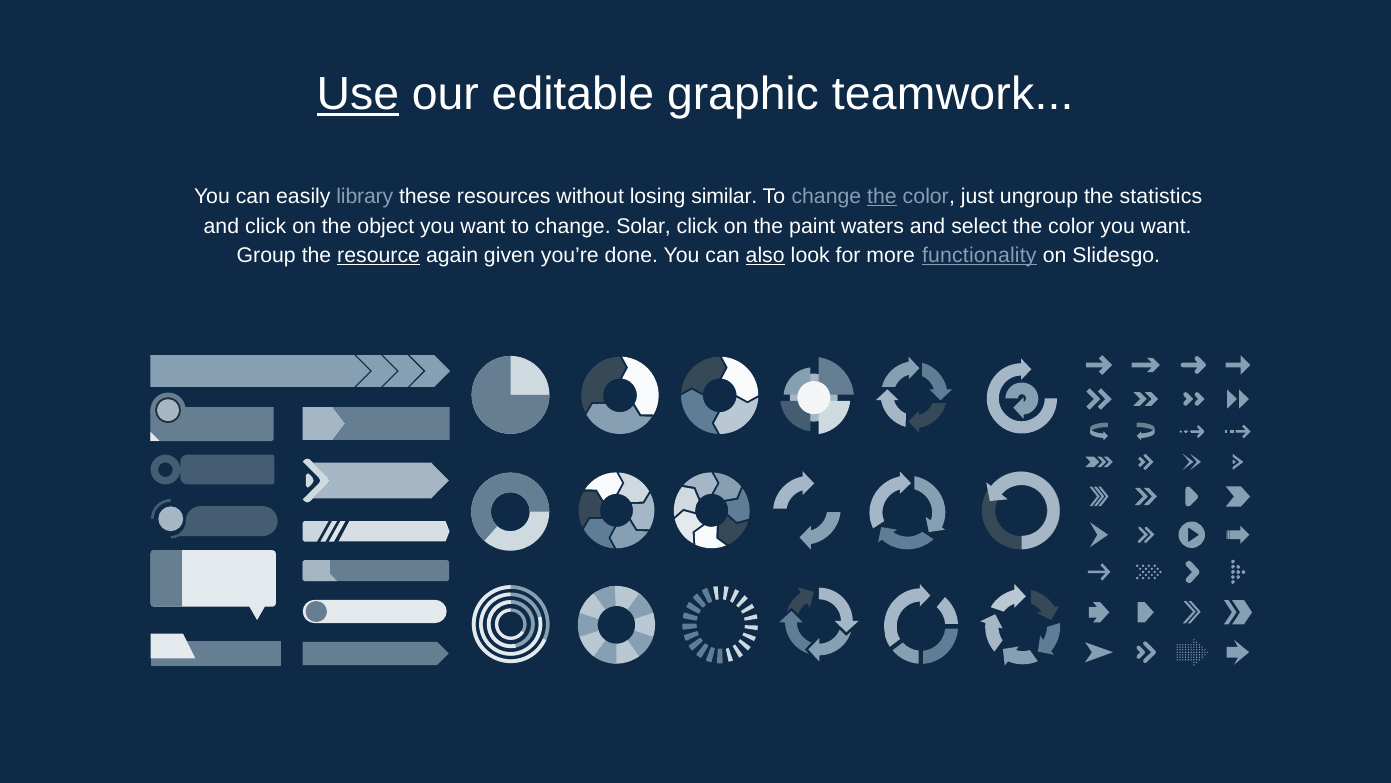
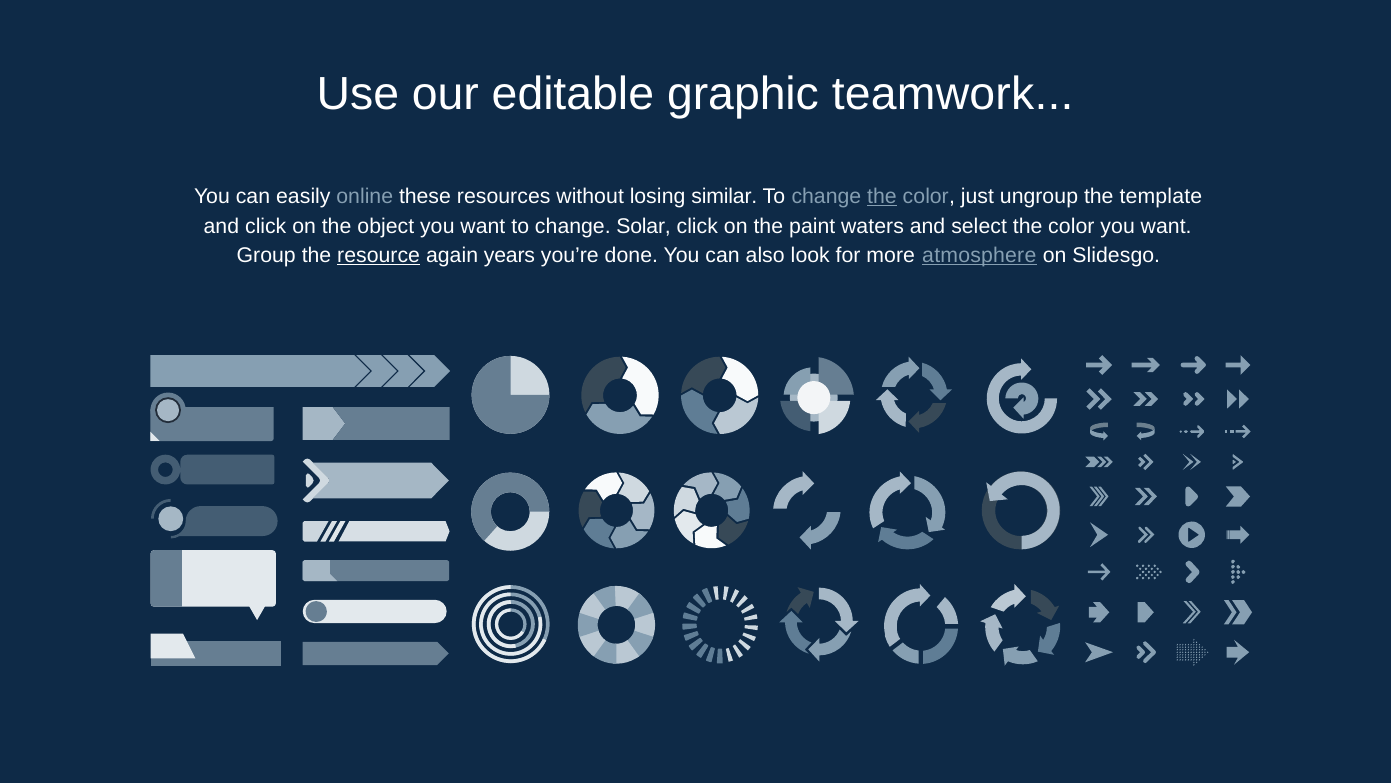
Use underline: present -> none (358, 94)
library: library -> online (365, 197)
statistics: statistics -> template (1161, 197)
given: given -> years (510, 255)
also underline: present -> none (765, 255)
functionality: functionality -> atmosphere (979, 255)
